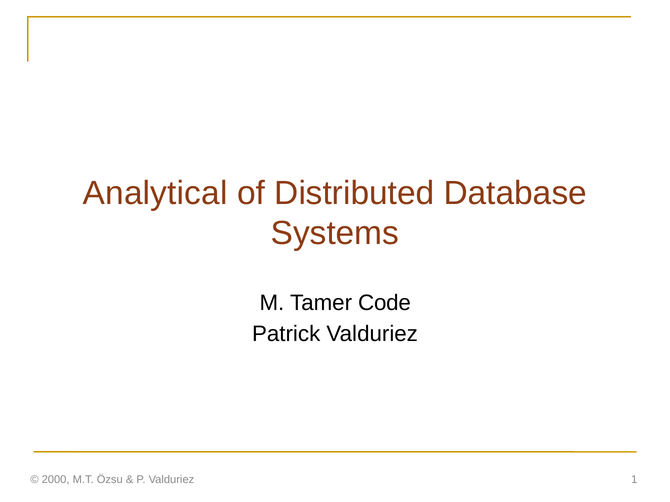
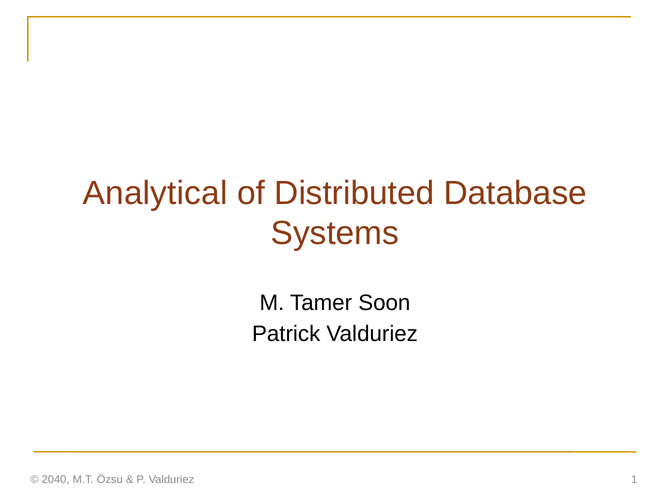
Code: Code -> Soon (384, 303)
2000: 2000 -> 2040 (56, 480)
